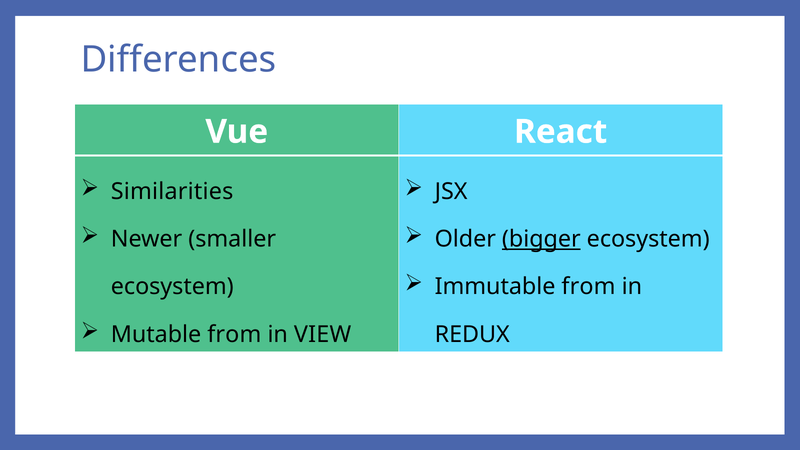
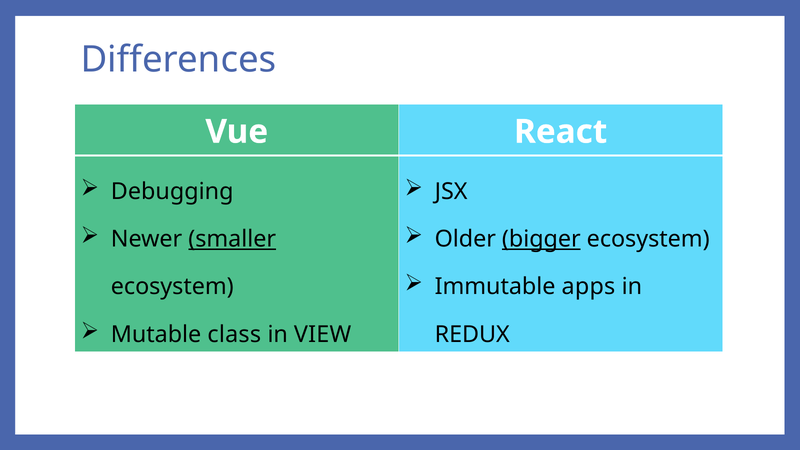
Similarities: Similarities -> Debugging (172, 192)
smaller underline: none -> present (232, 239)
Immutable from: from -> apps (588, 287)
Mutable from: from -> class (234, 334)
